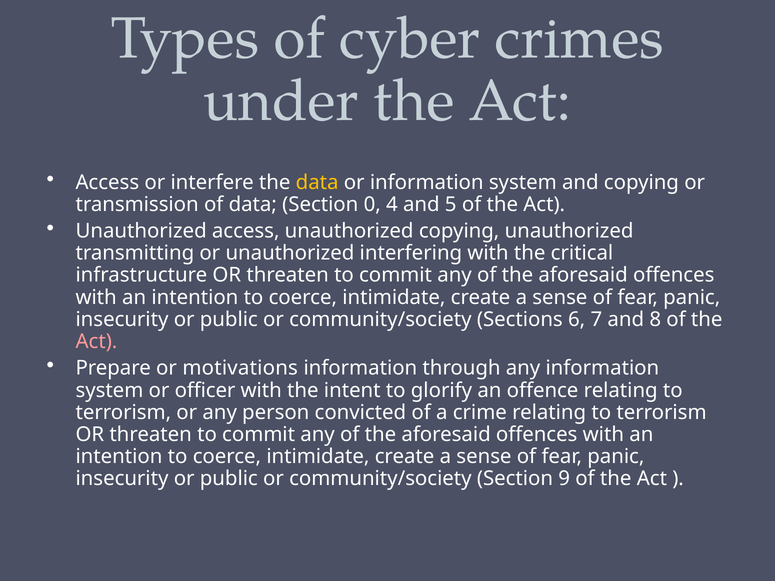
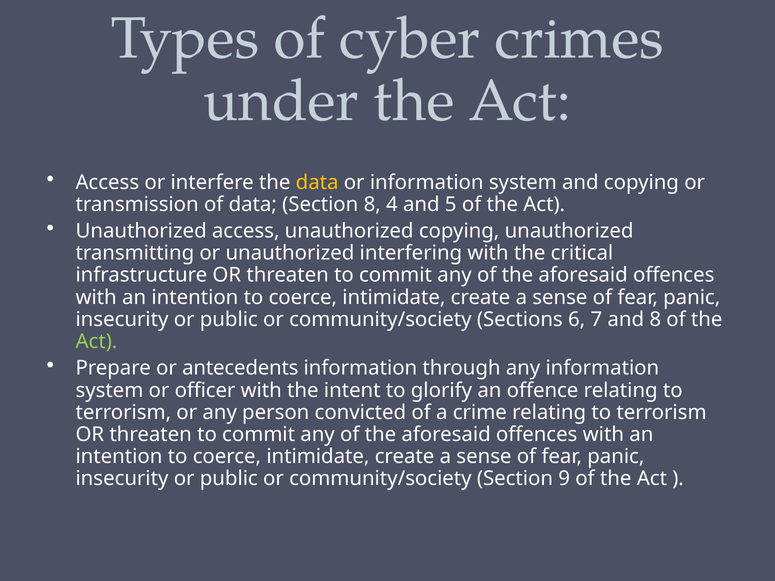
Section 0: 0 -> 8 (372, 204)
Act colour: pink -> light green (96, 342)
motivations: motivations -> antecedents (240, 368)
